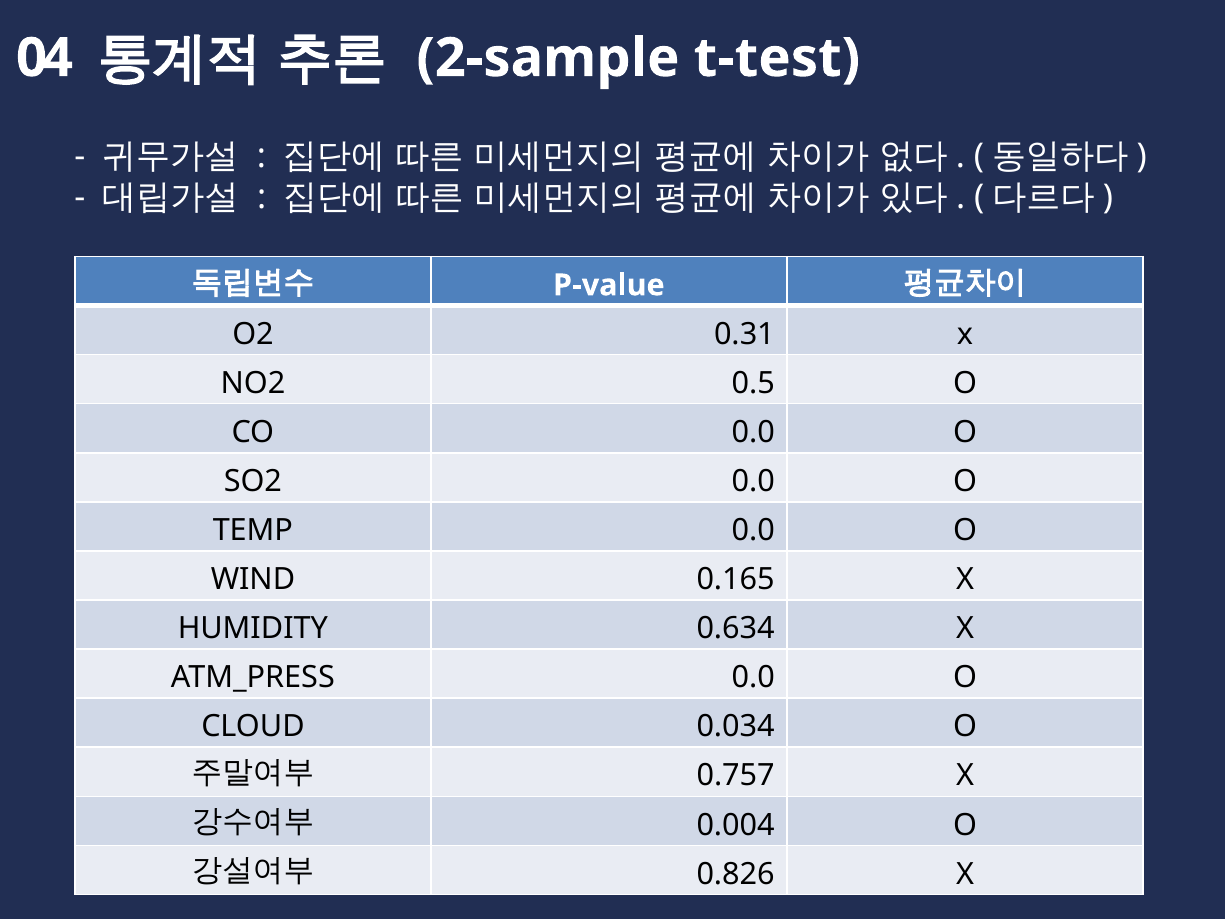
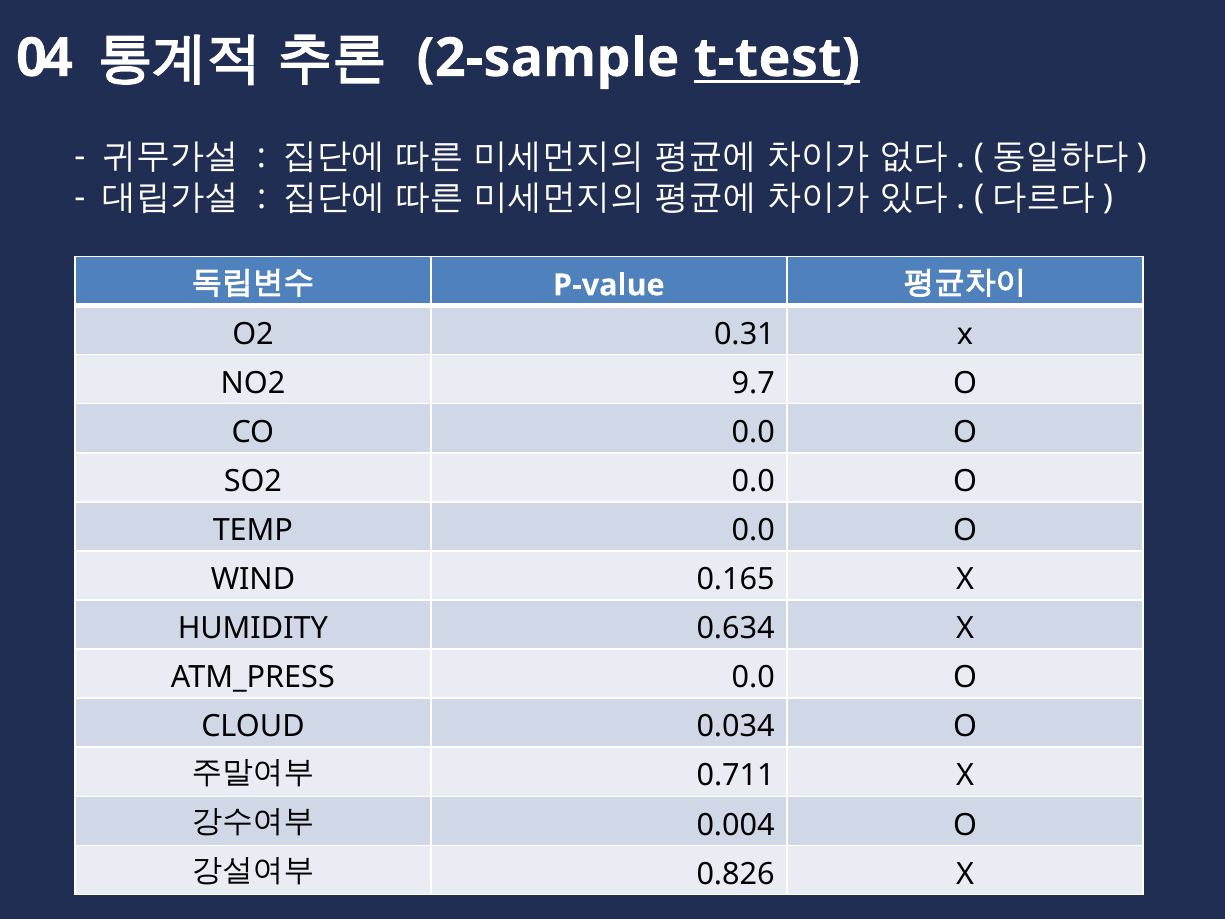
t-test underline: none -> present (777, 58)
0.5: 0.5 -> 9.7 (753, 383)
0.757: 0.757 -> 0.711 (736, 776)
